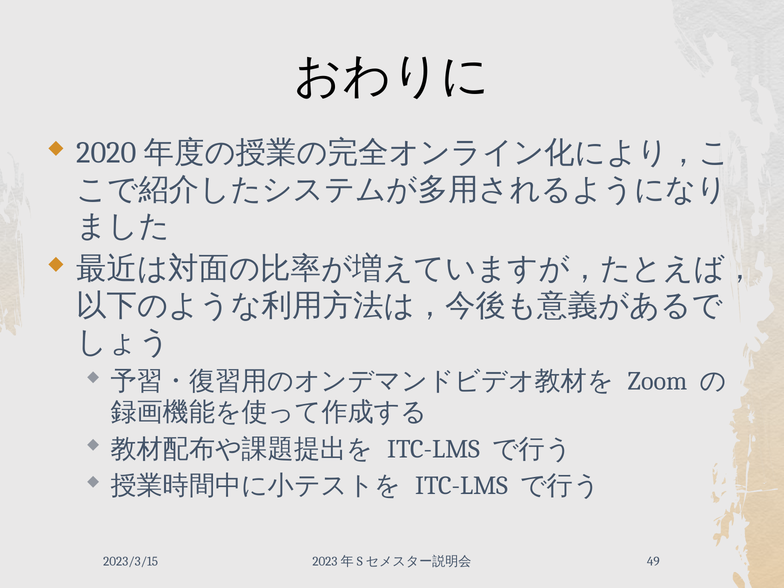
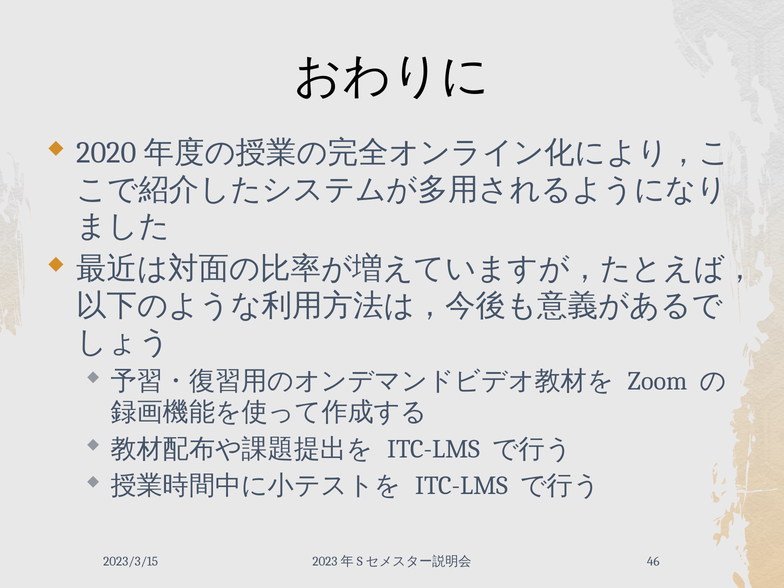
49: 49 -> 46 (653, 562)
